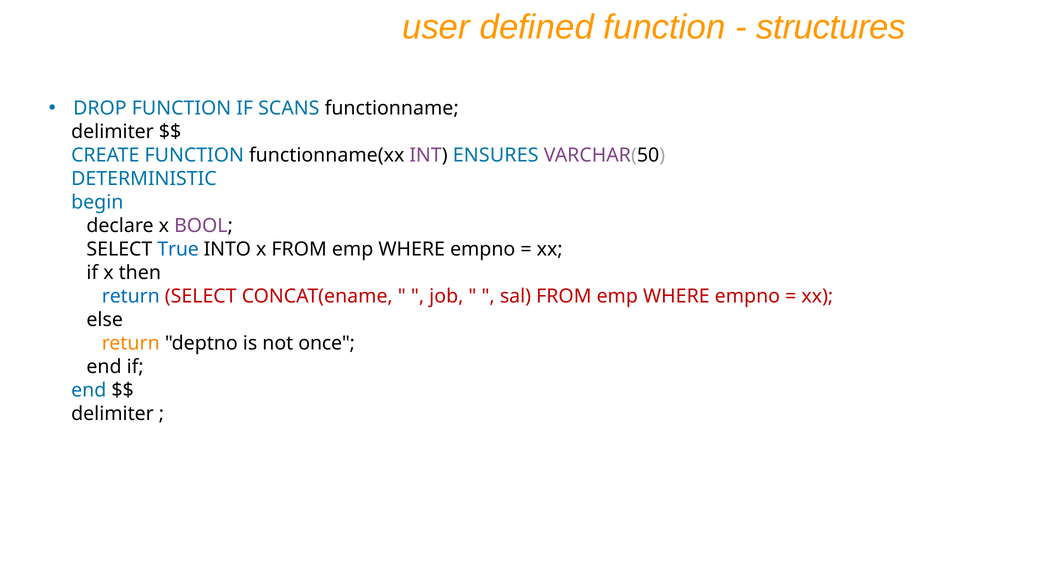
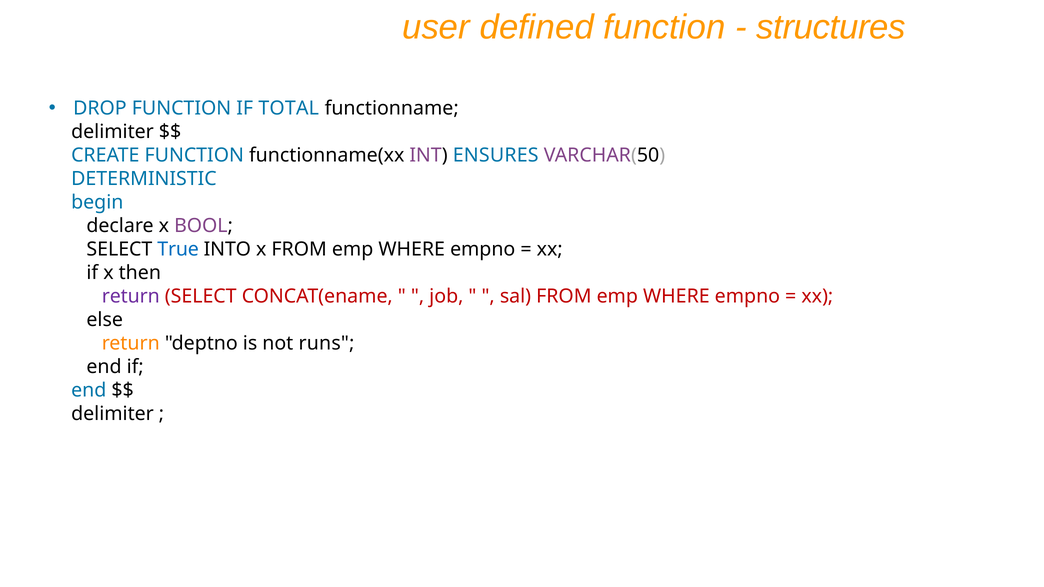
SCANS: SCANS -> TOTAL (289, 108)
return colour: blue -> purple (131, 296)
once: once -> runs (326, 343)
